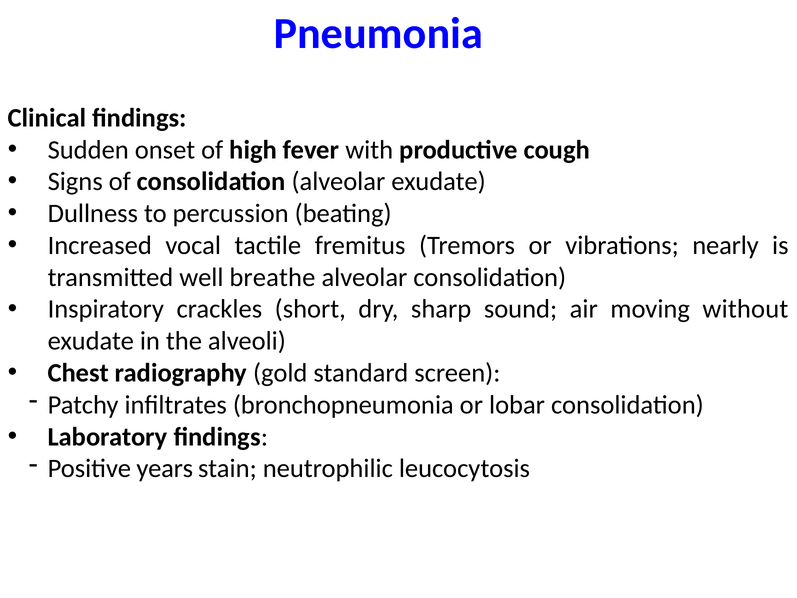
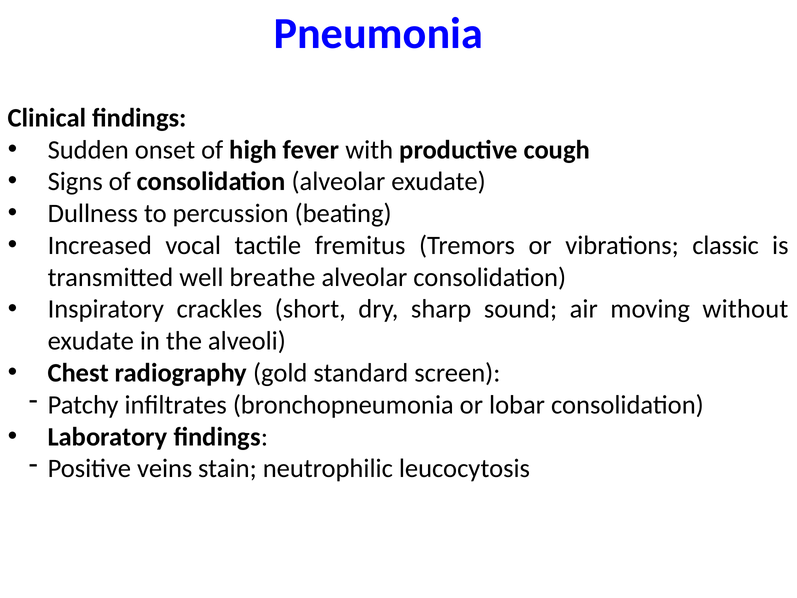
nearly: nearly -> classic (726, 245)
years: years -> veins (165, 468)
